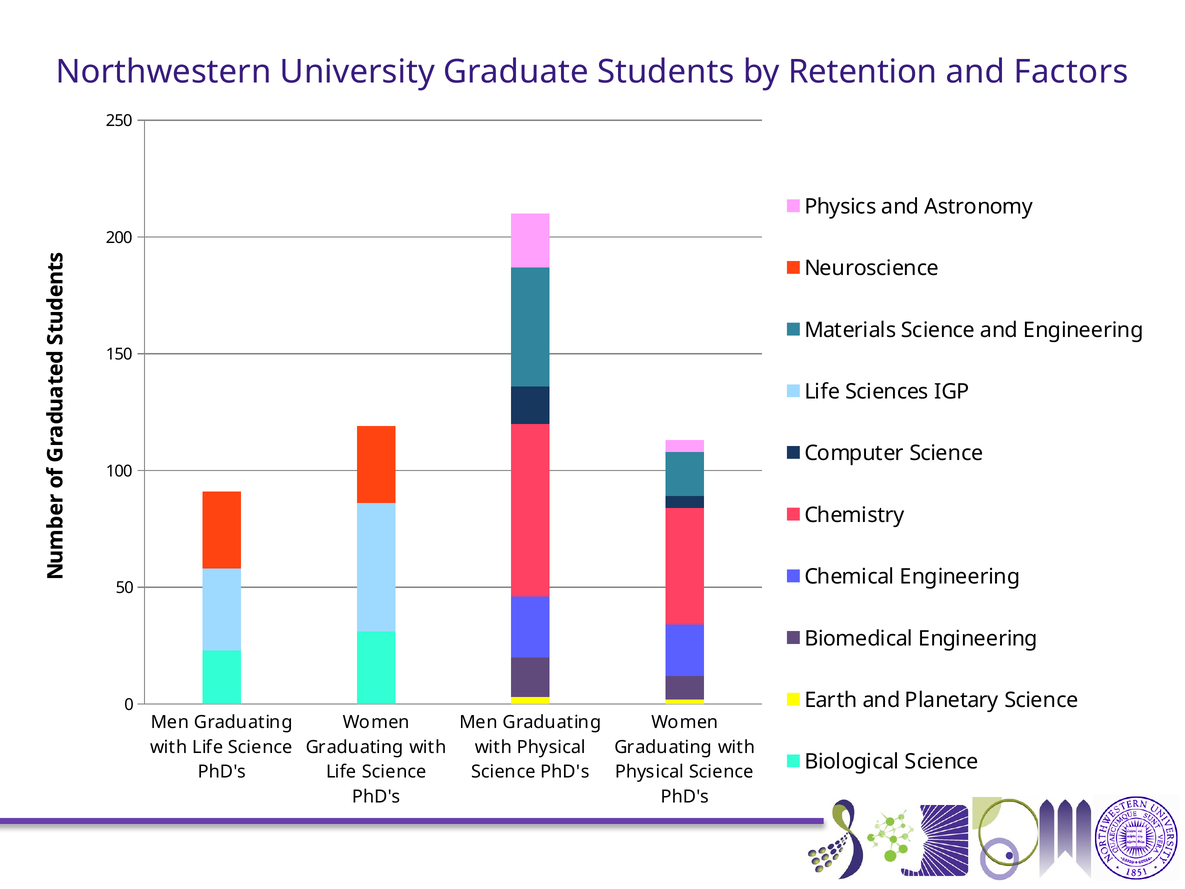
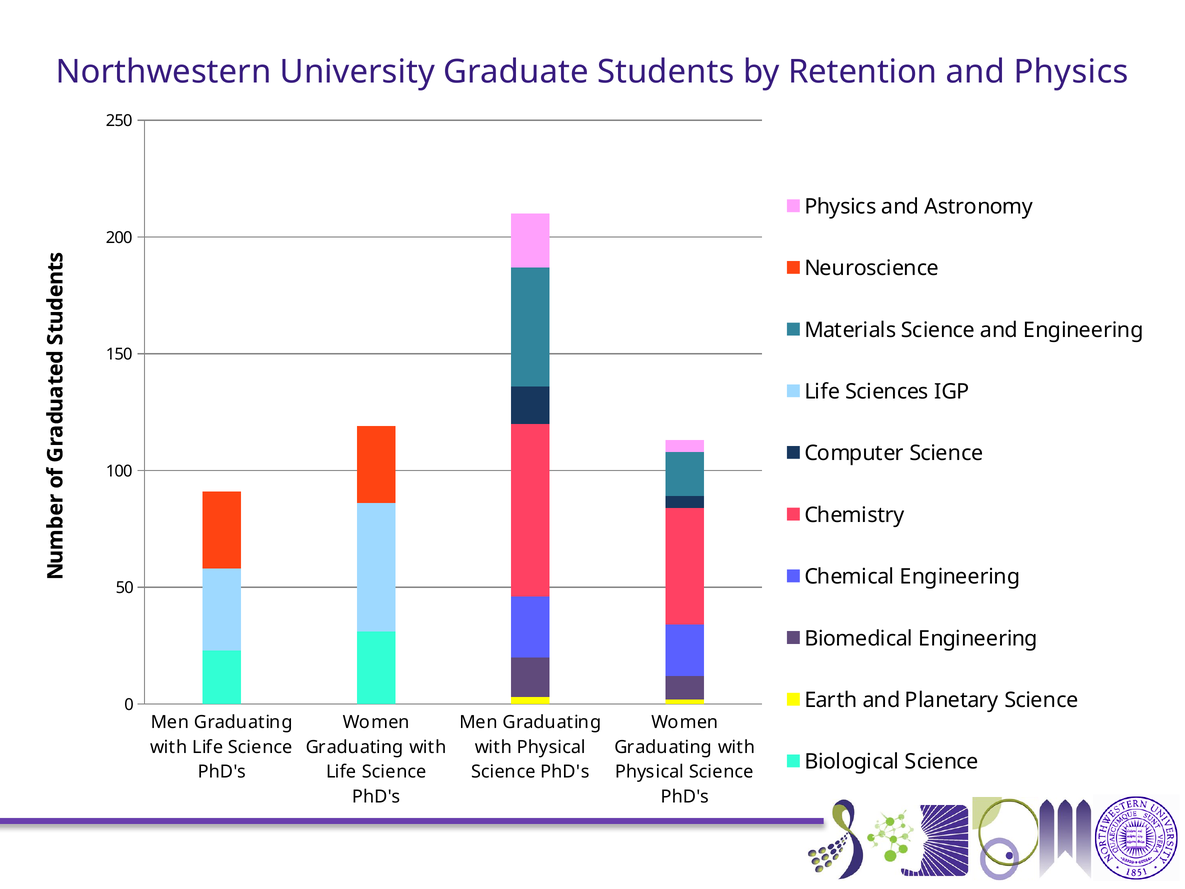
and Factors: Factors -> Physics (1071, 72)
